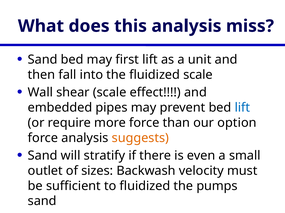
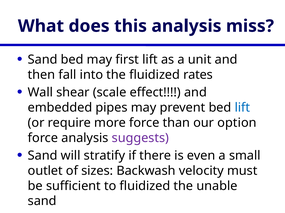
fluidized scale: scale -> rates (198, 75)
suggests colour: orange -> purple (140, 138)
pumps: pumps -> unable (217, 186)
